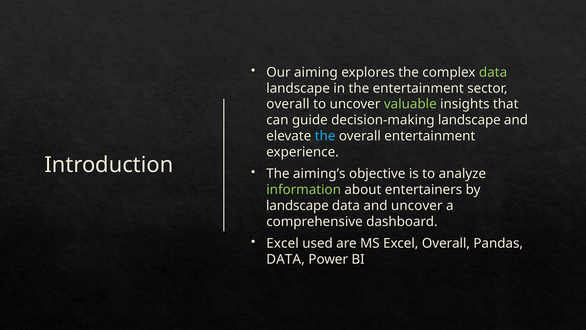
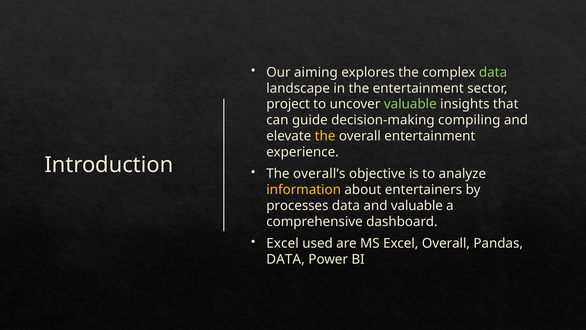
overall: overall -> project (288, 104)
decision-making landscape: landscape -> compiling (469, 120)
the colour: light blue -> yellow (325, 136)
aiming’s: aiming’s -> overall’s (319, 174)
information colour: light green -> yellow (304, 190)
landscape: landscape -> processes (297, 205)
and uncover: uncover -> valuable (417, 205)
